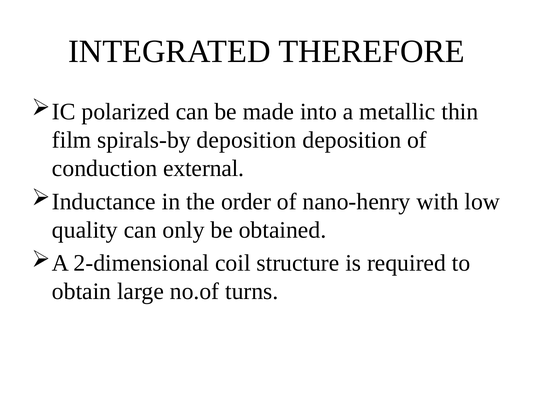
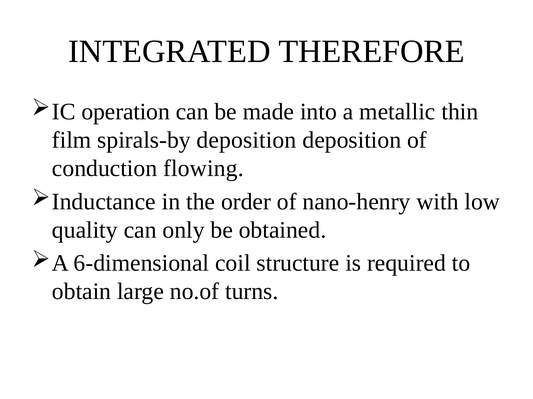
polarized: polarized -> operation (126, 112)
external: external -> flowing (204, 169)
2-dimensional: 2-dimensional -> 6-dimensional (141, 264)
